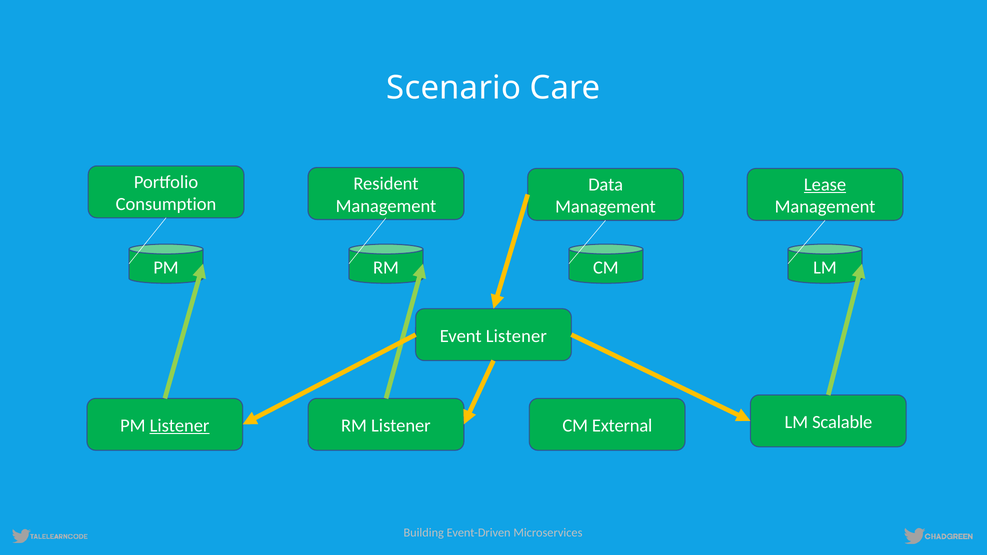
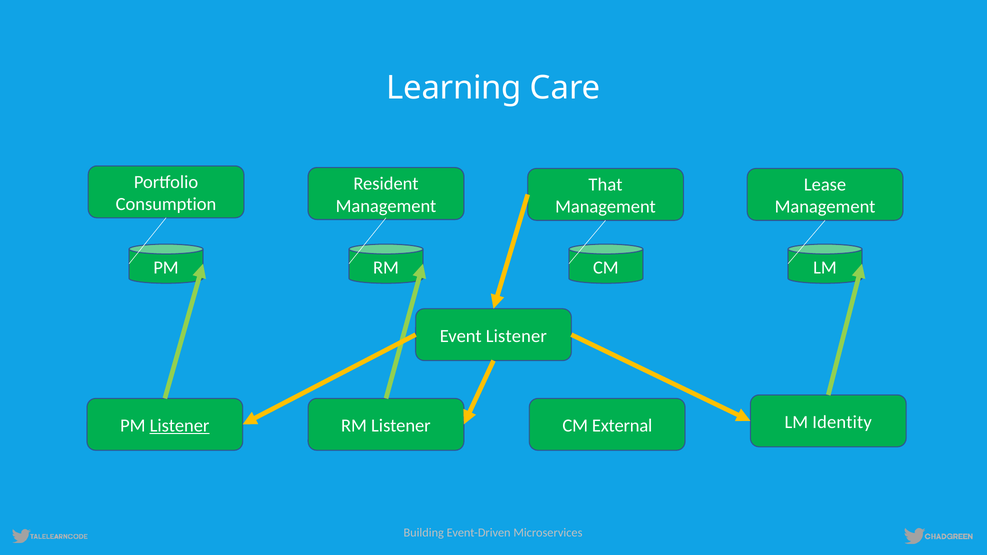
Scenario: Scenario -> Learning (454, 88)
Data: Data -> That (605, 185)
Lease underline: present -> none (825, 185)
Scalable: Scalable -> Identity (842, 422)
